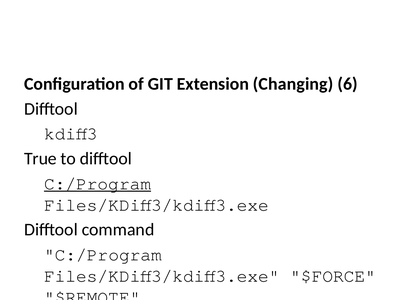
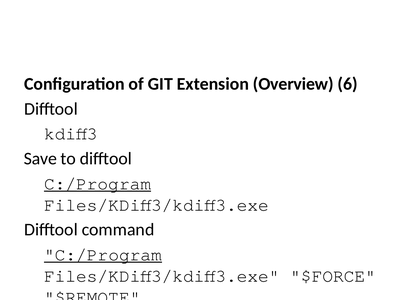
Changing: Changing -> Overview (293, 84)
True: True -> Save (40, 159)
C:/Program underline: none -> present (103, 255)
